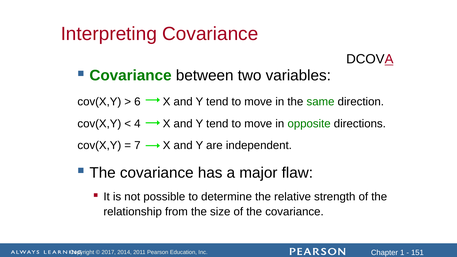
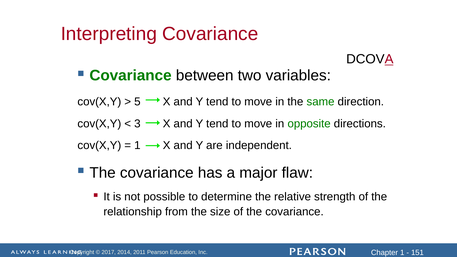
6: 6 -> 5 (137, 102)
4: 4 -> 3 (137, 124)
7: 7 -> 1 (137, 146)
